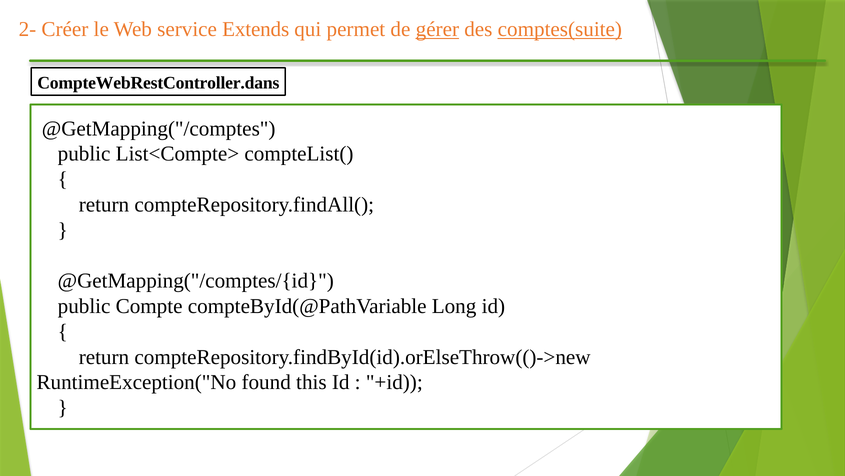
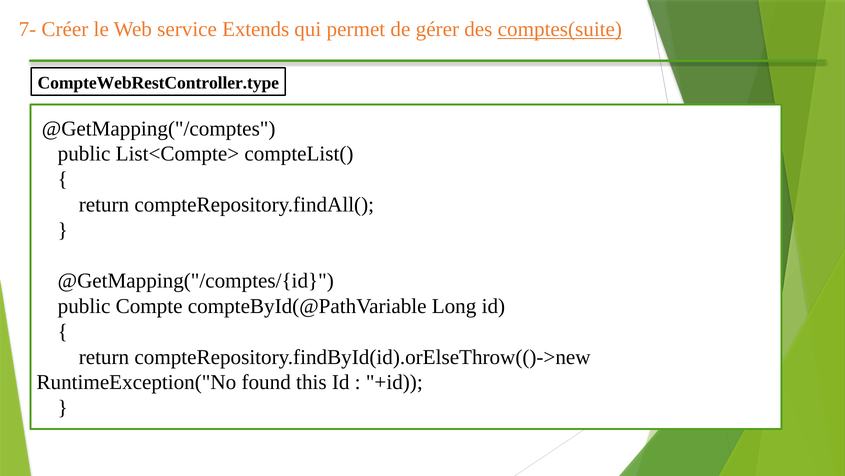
2-: 2- -> 7- (27, 29)
gérer underline: present -> none (437, 29)
CompteWebRestController.dans: CompteWebRestController.dans -> CompteWebRestController.type (158, 83)
